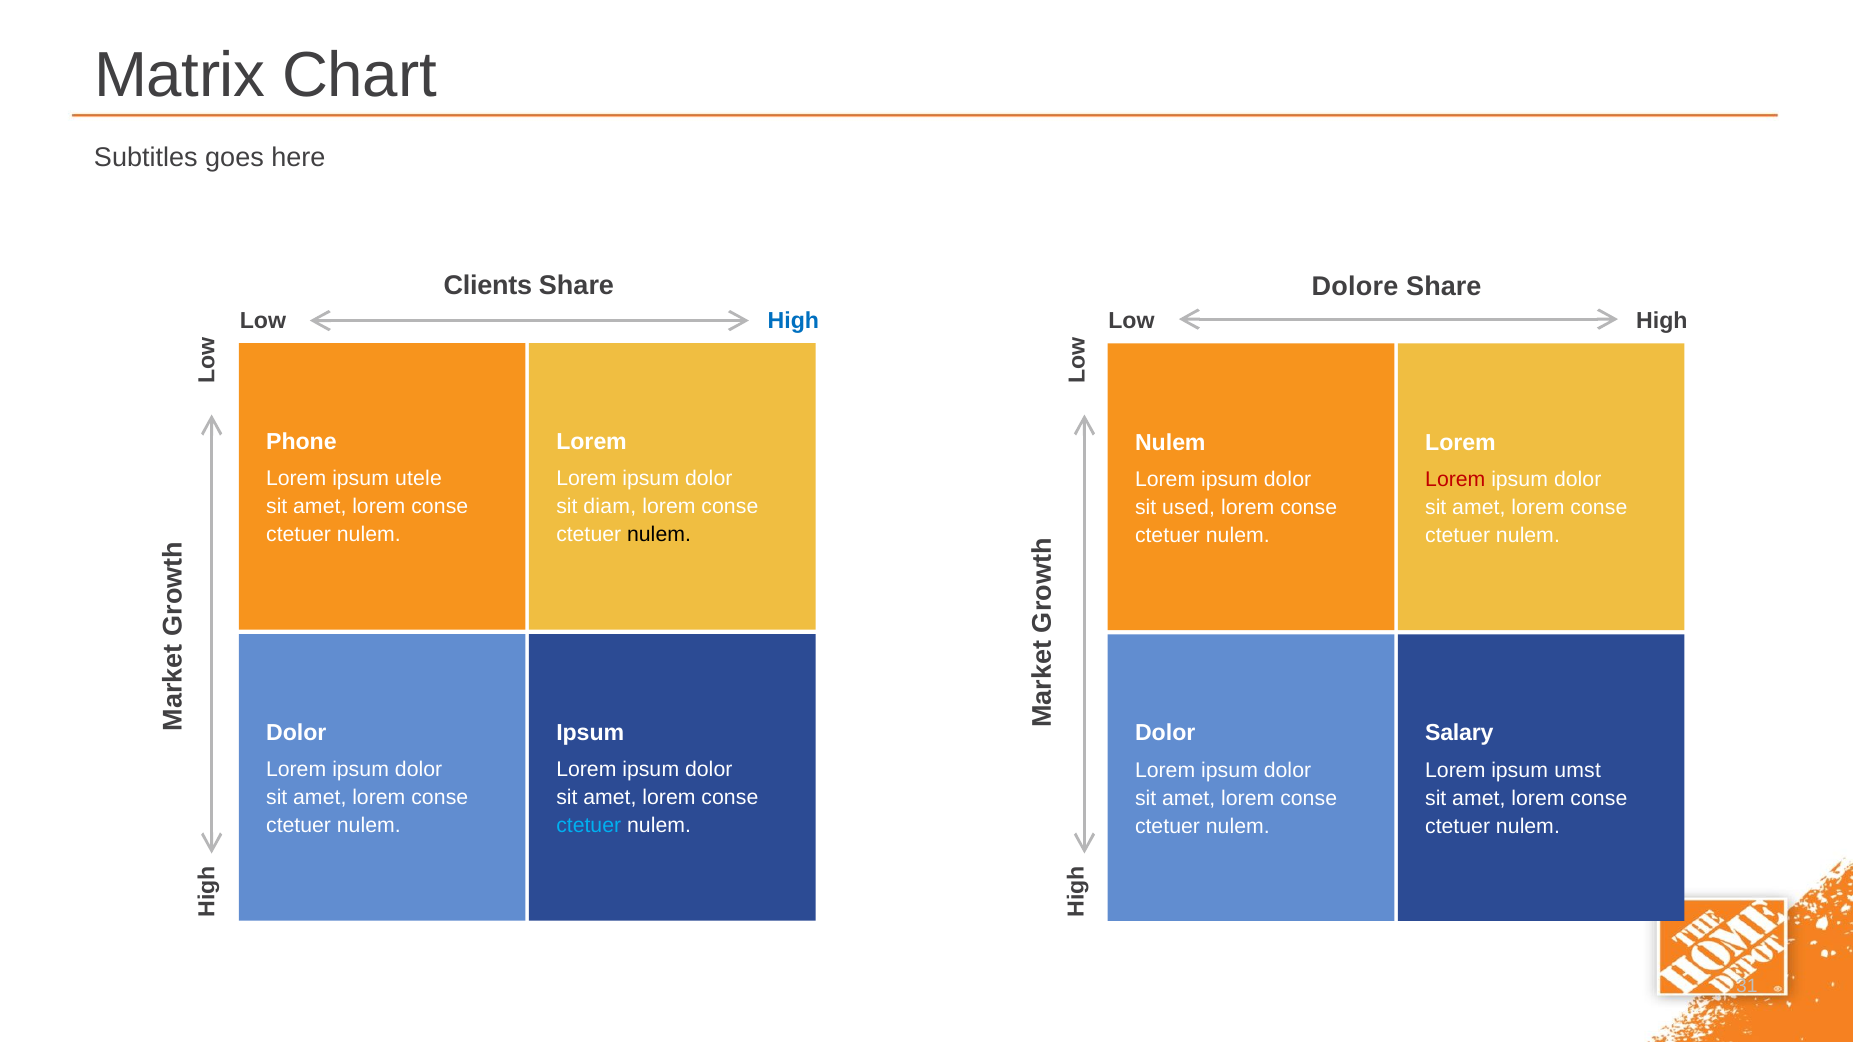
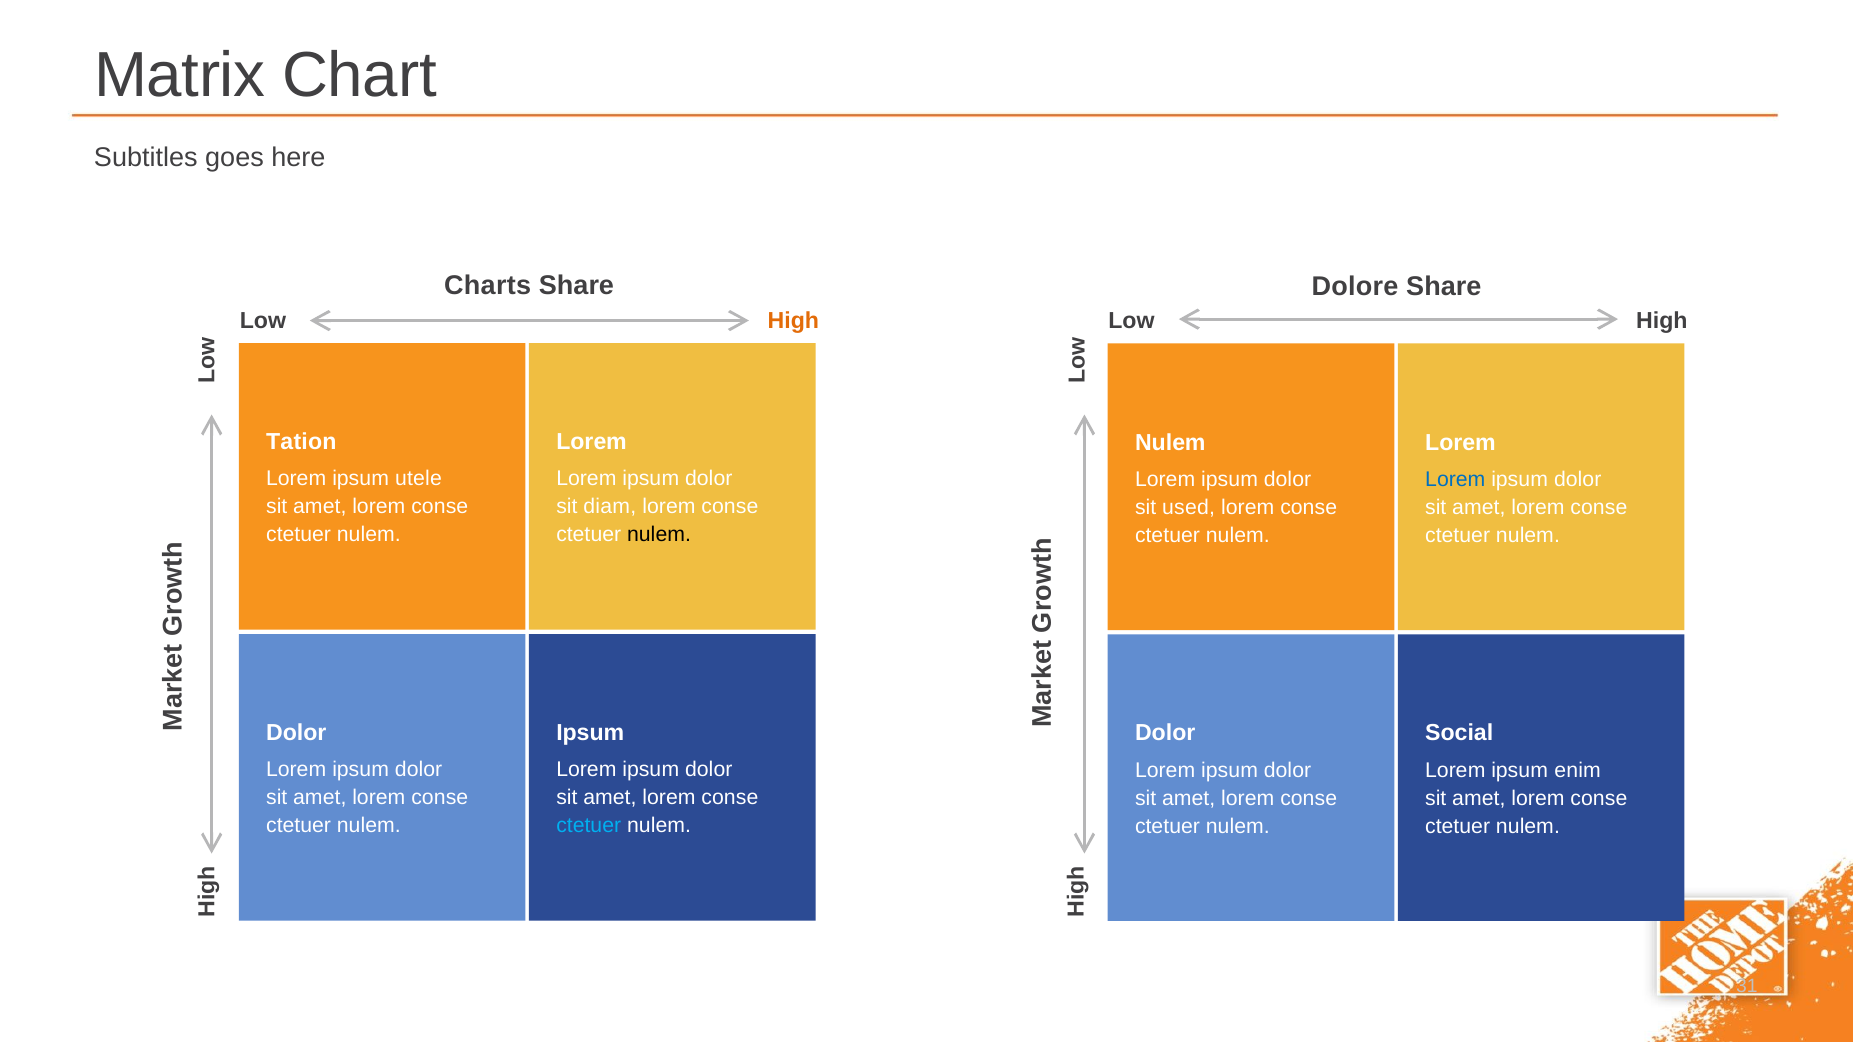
Clients: Clients -> Charts (488, 285)
High colour: blue -> orange (793, 320)
Phone: Phone -> Tation (301, 442)
Lorem colour: red -> blue (1455, 479)
Salary: Salary -> Social (1459, 734)
umst: umst -> enim (1578, 770)
